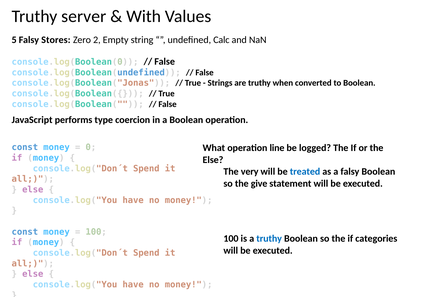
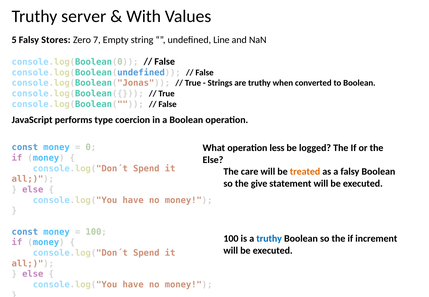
2: 2 -> 7 (97, 40)
Calc: Calc -> Line (221, 40)
line: line -> less (277, 148)
very: very -> care (250, 172)
treated colour: blue -> orange (305, 172)
categories: categories -> increment (376, 239)
